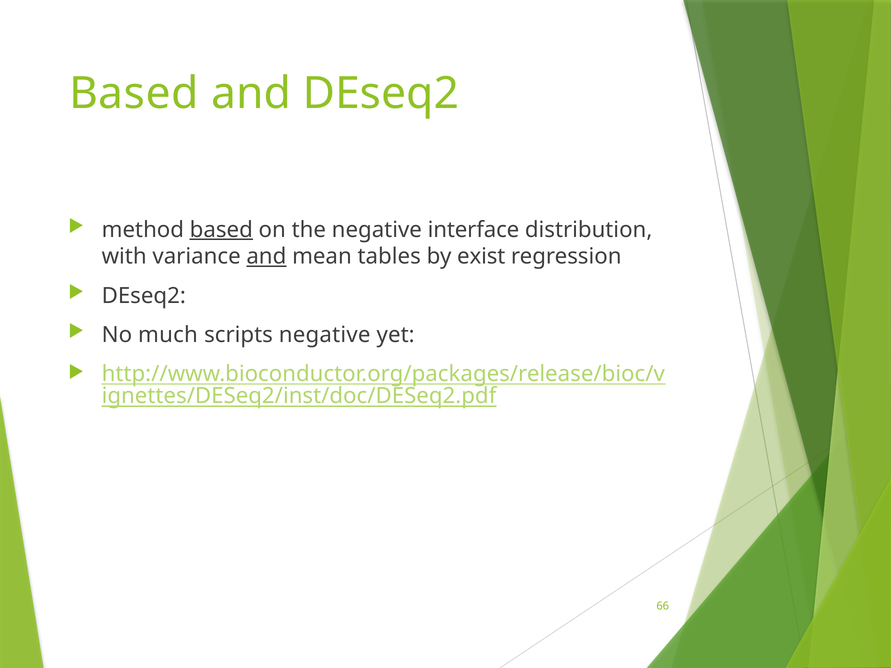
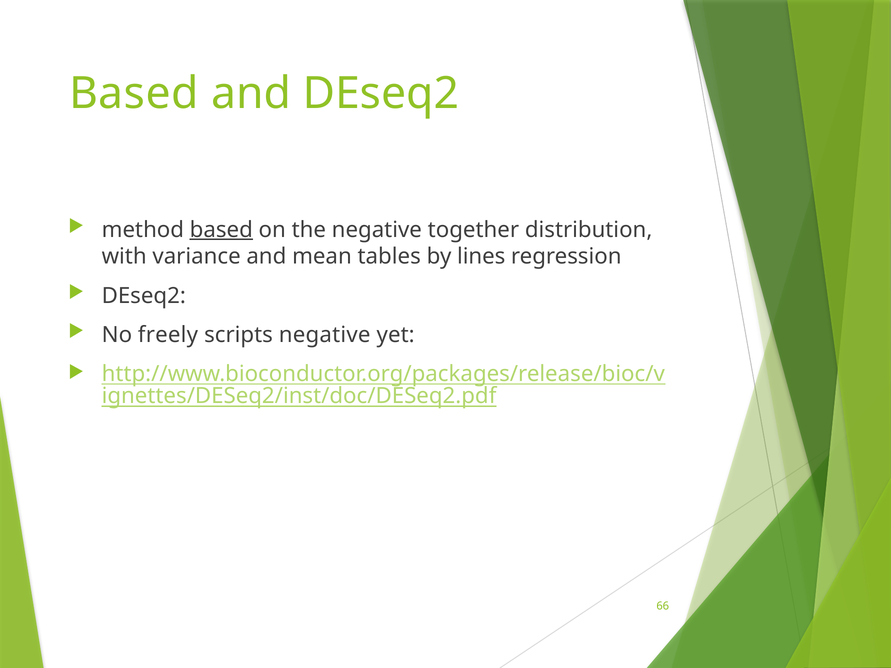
interface: interface -> together (473, 230)
and underline: present -> none (266, 257)
exist: exist -> lines (481, 257)
much: much -> freely (168, 335)
